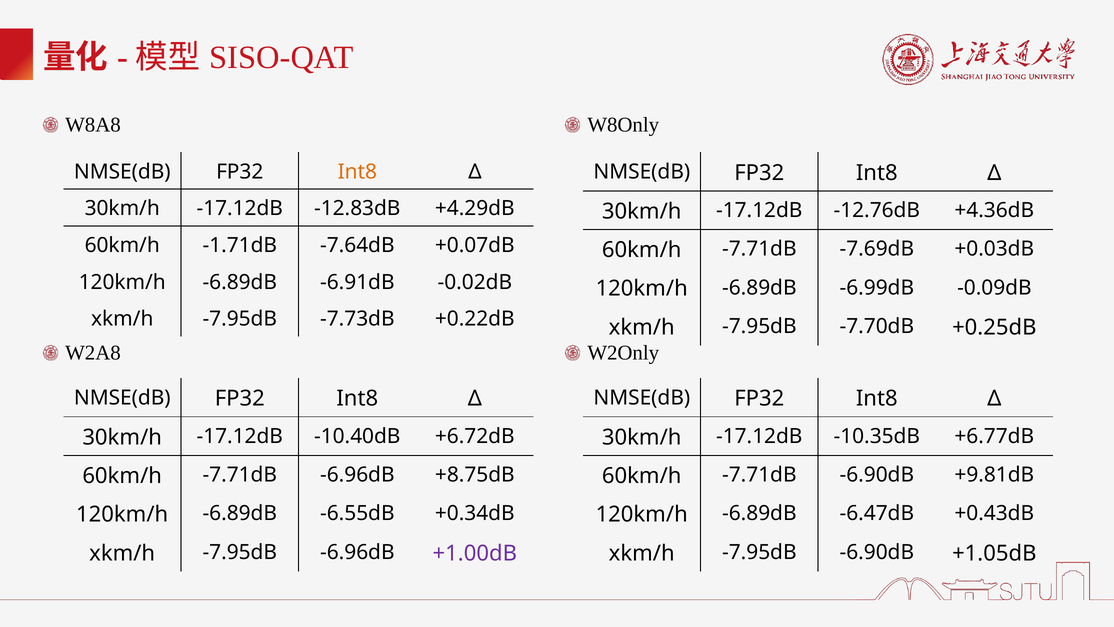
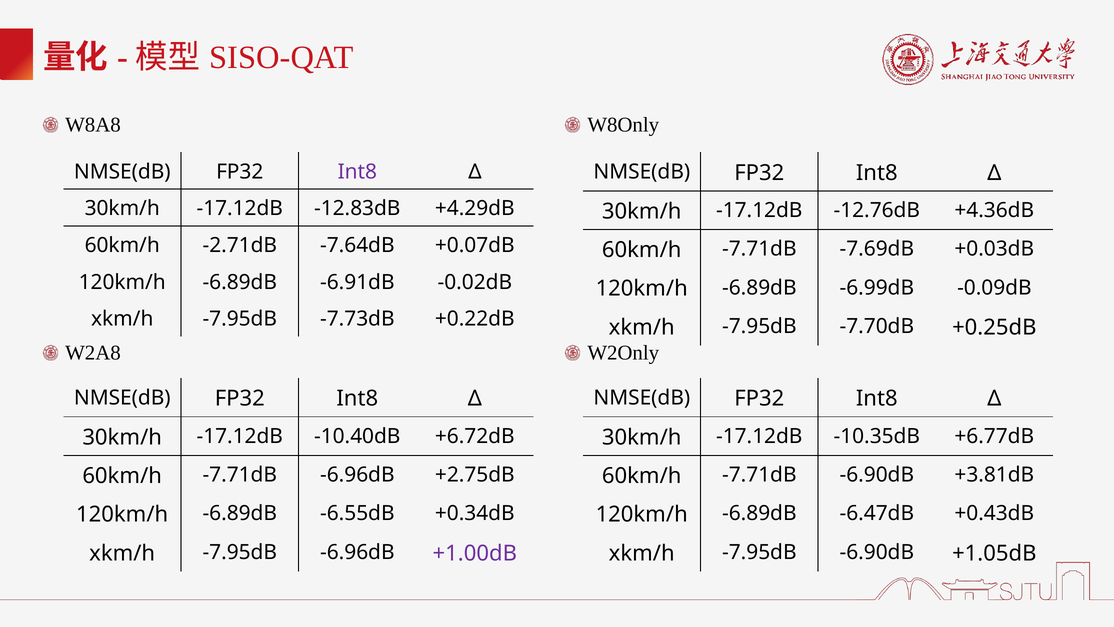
Int8 colour: orange -> purple (357, 172)
-1.71dB: -1.71dB -> -2.71dB (240, 245)
+8.75dB: +8.75dB -> +2.75dB (475, 475)
+9.81dB: +9.81dB -> +3.81dB (994, 475)
